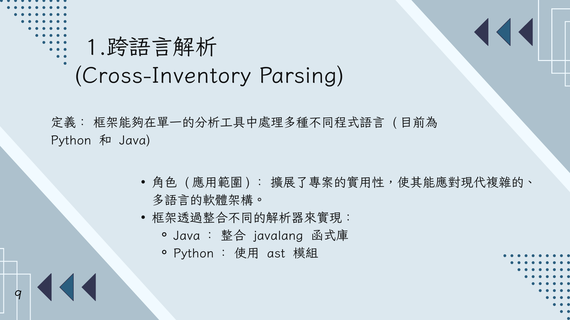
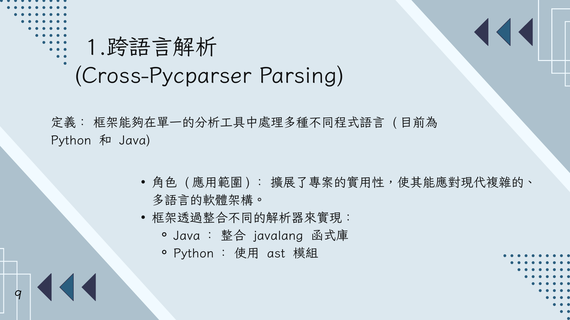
Cross-Inventory: Cross-Inventory -> Cross-Pycparser (163, 76)
